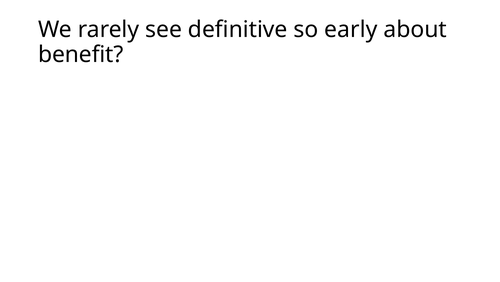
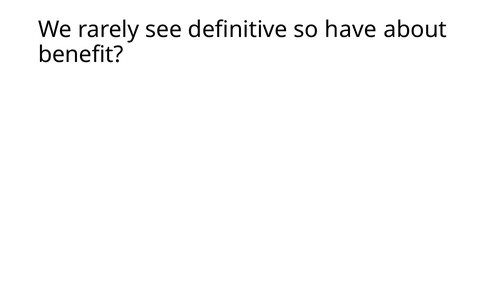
early: early -> have (351, 30)
